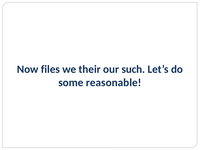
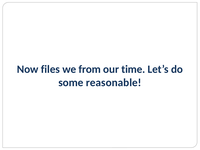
their: their -> from (90, 69)
such: such -> time (133, 69)
